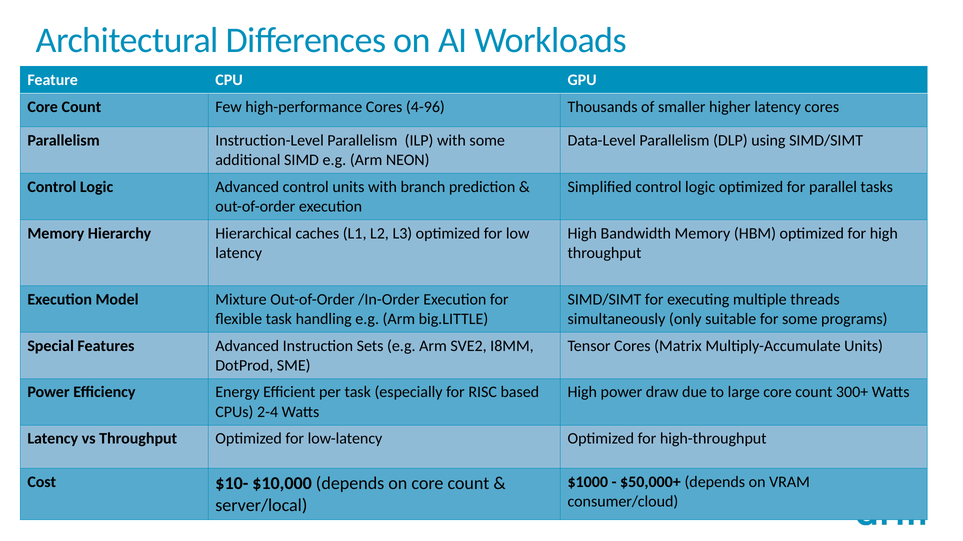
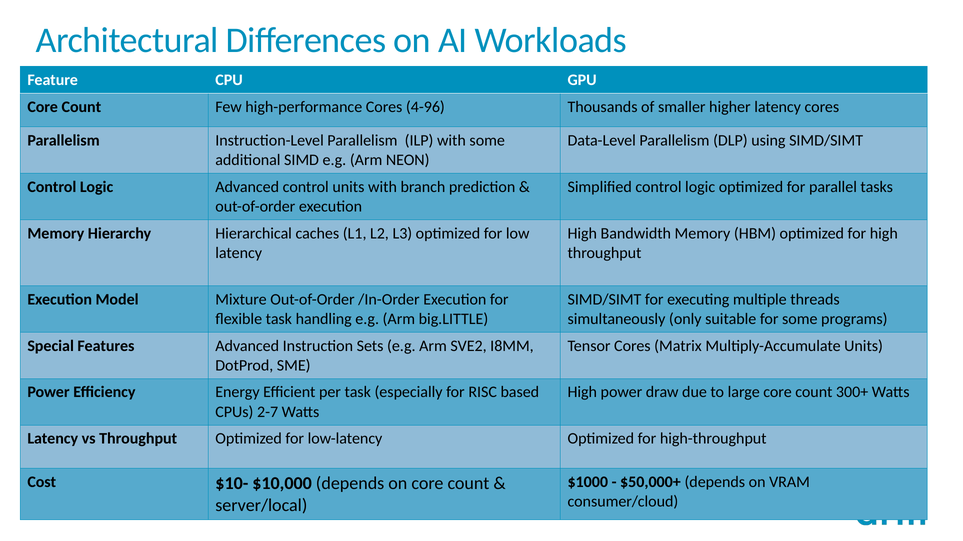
2-4: 2-4 -> 2-7 (268, 412)
